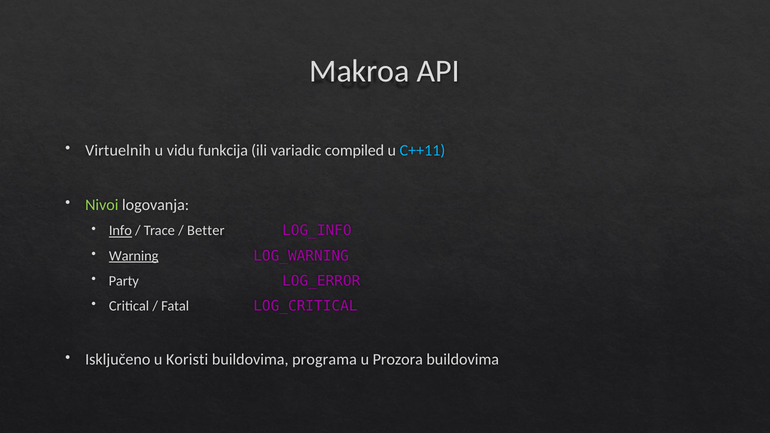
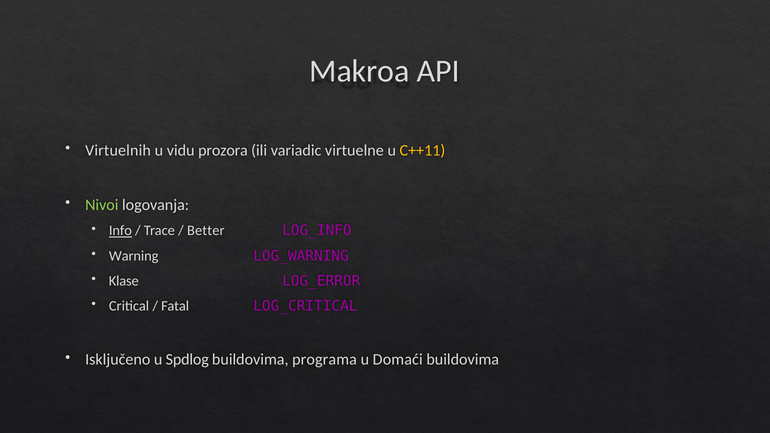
funkcija: funkcija -> prozora (223, 150)
compiled: compiled -> virtuelne (354, 150)
C++11 colour: light blue -> yellow (422, 150)
Warning underline: present -> none (134, 256)
Party: Party -> Klase (124, 281)
Koristi: Koristi -> Spdlog (187, 360)
Prozora: Prozora -> Domaći (398, 360)
